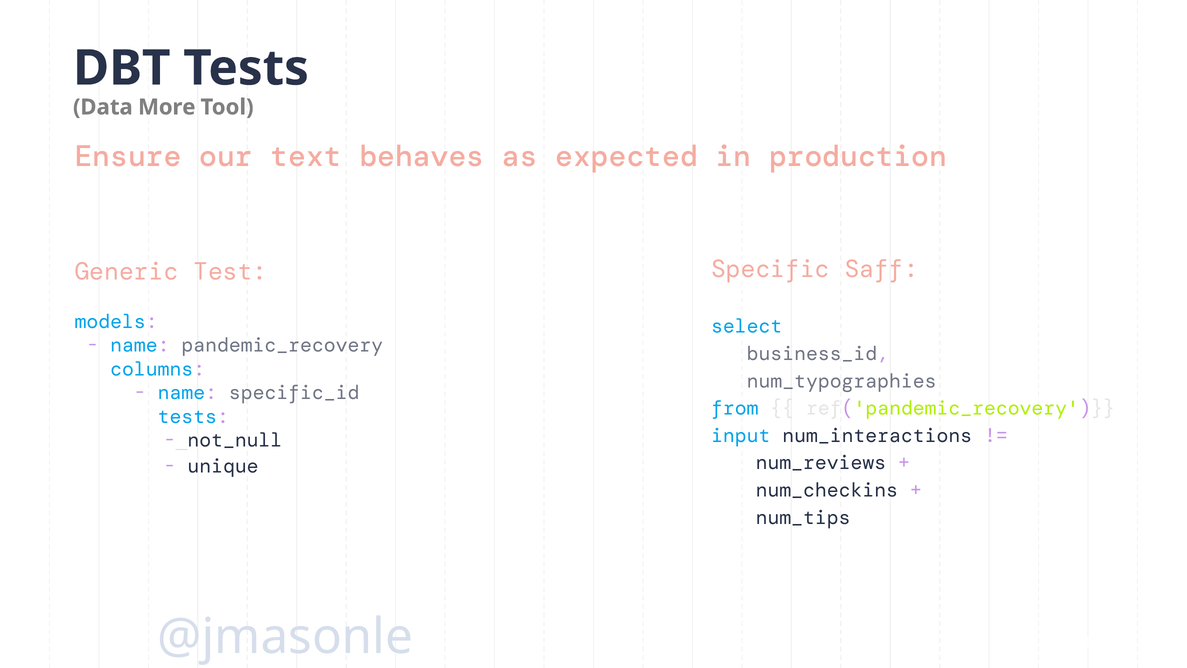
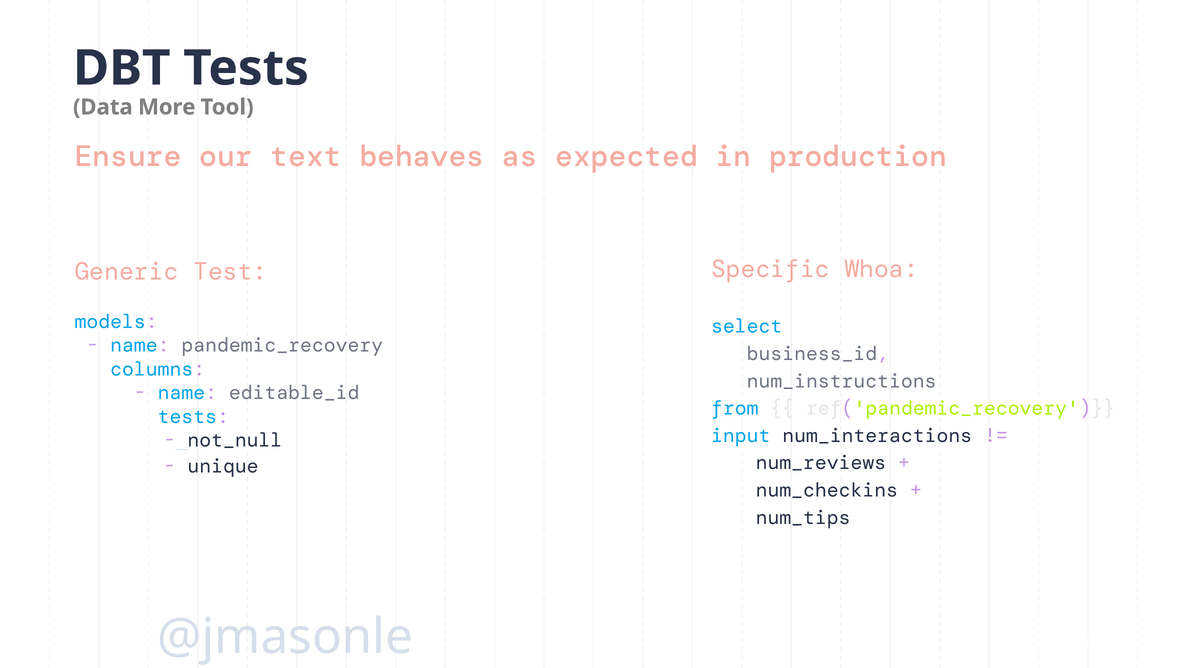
Saff: Saff -> Whoa (882, 269)
num_typographies: num_typographies -> num_instructions (842, 381)
specific_id: specific_id -> editable_id (294, 393)
